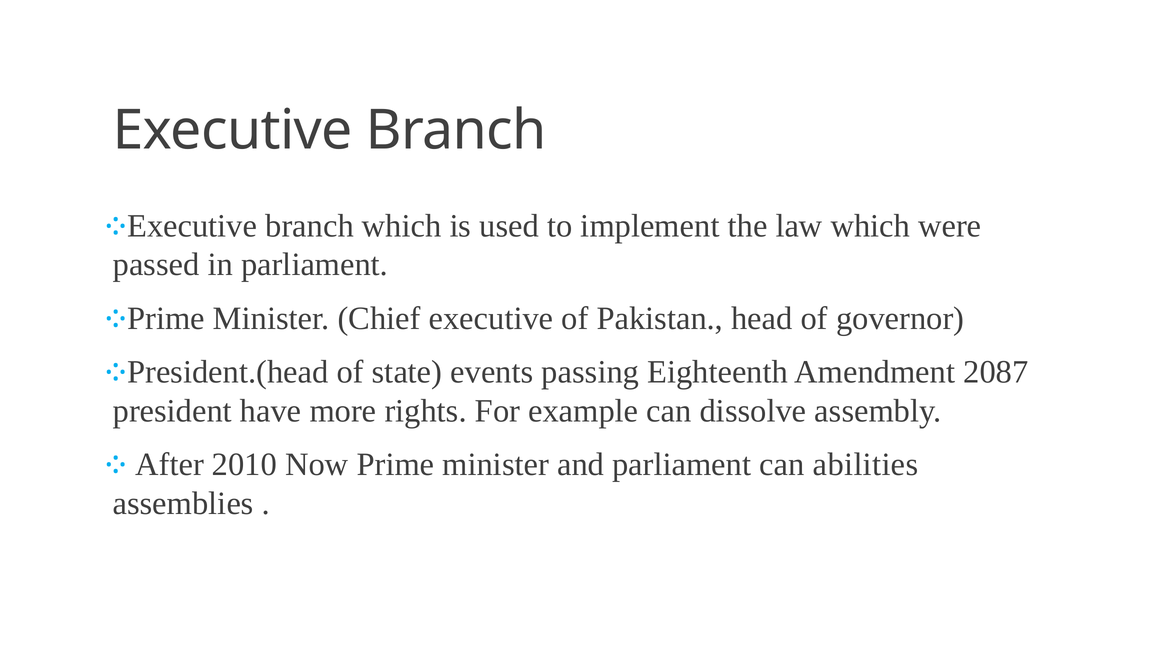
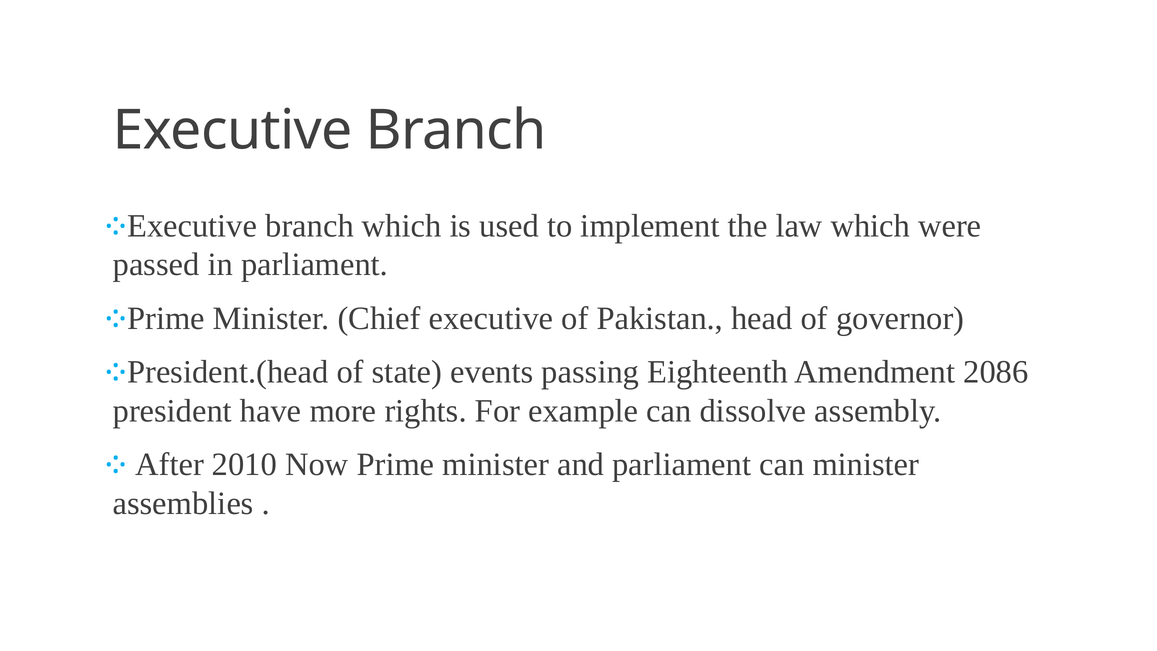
2087: 2087 -> 2086 (996, 372)
can abilities: abilities -> minister (866, 465)
